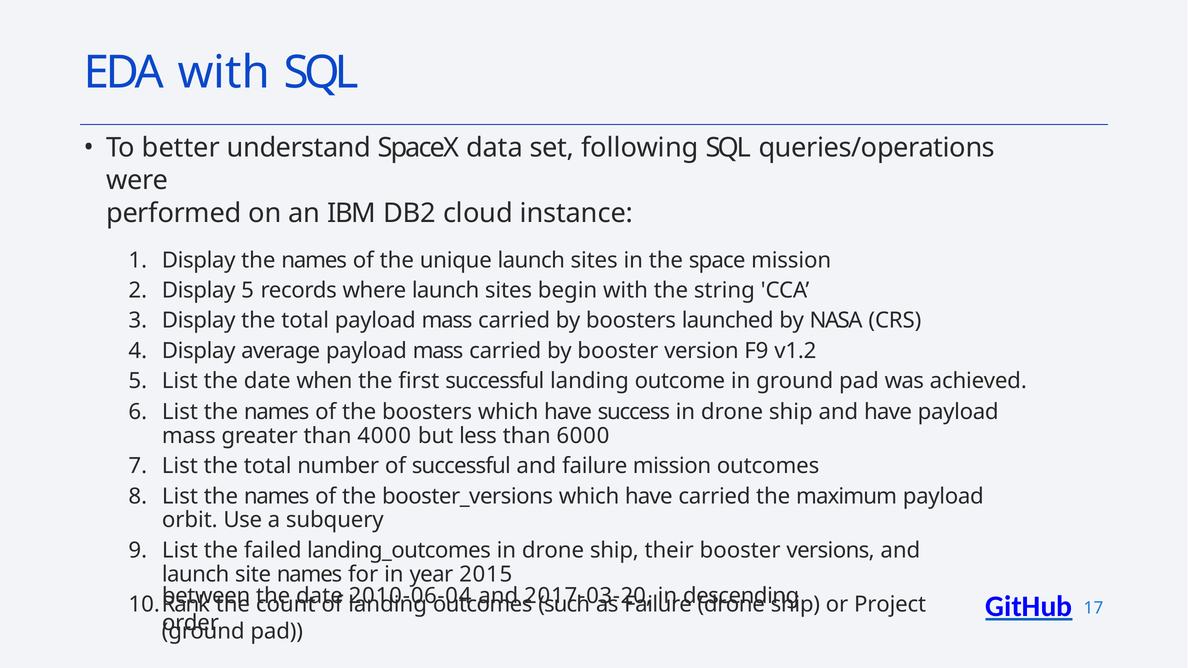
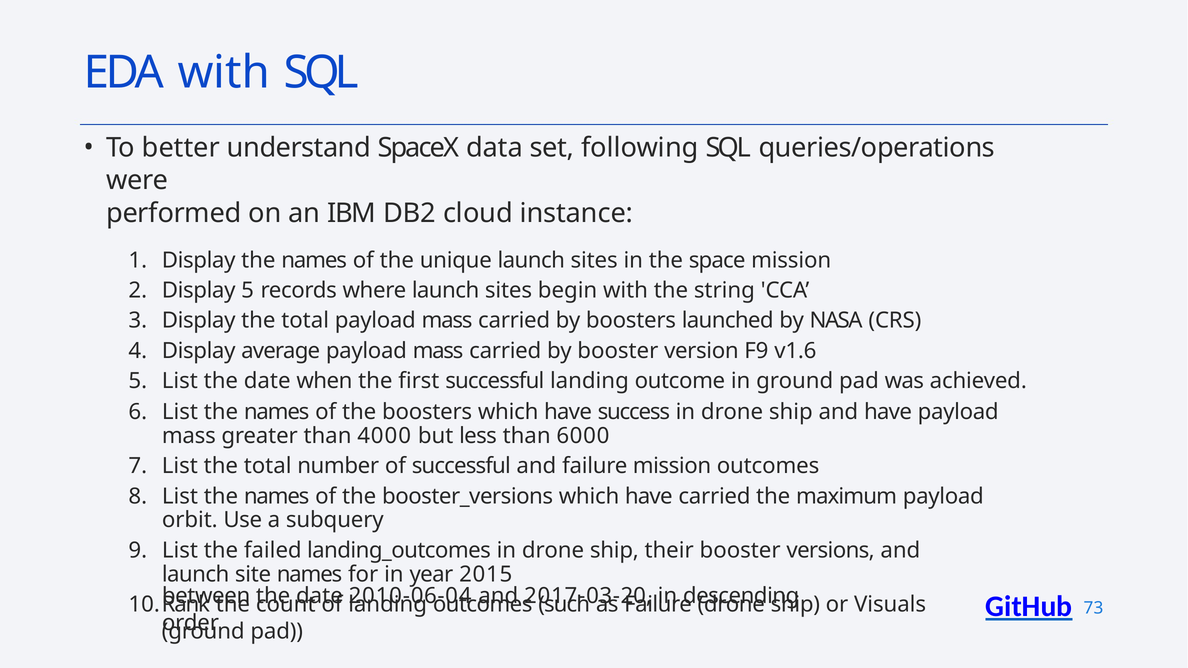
v1.2: v1.2 -> v1.6 (795, 351)
17: 17 -> 73 (1094, 608)
Project: Project -> Visuals (890, 605)
